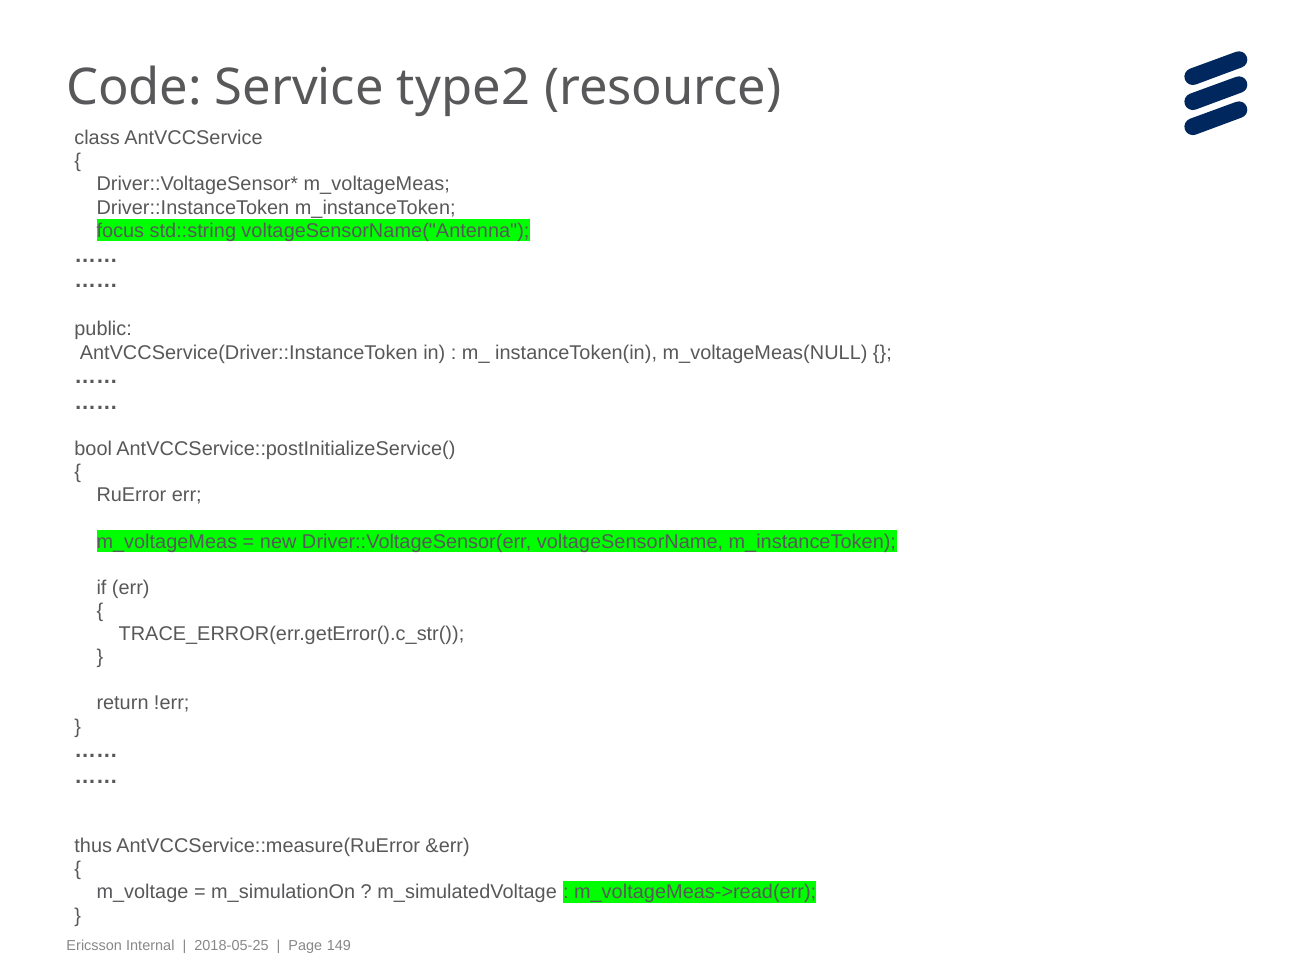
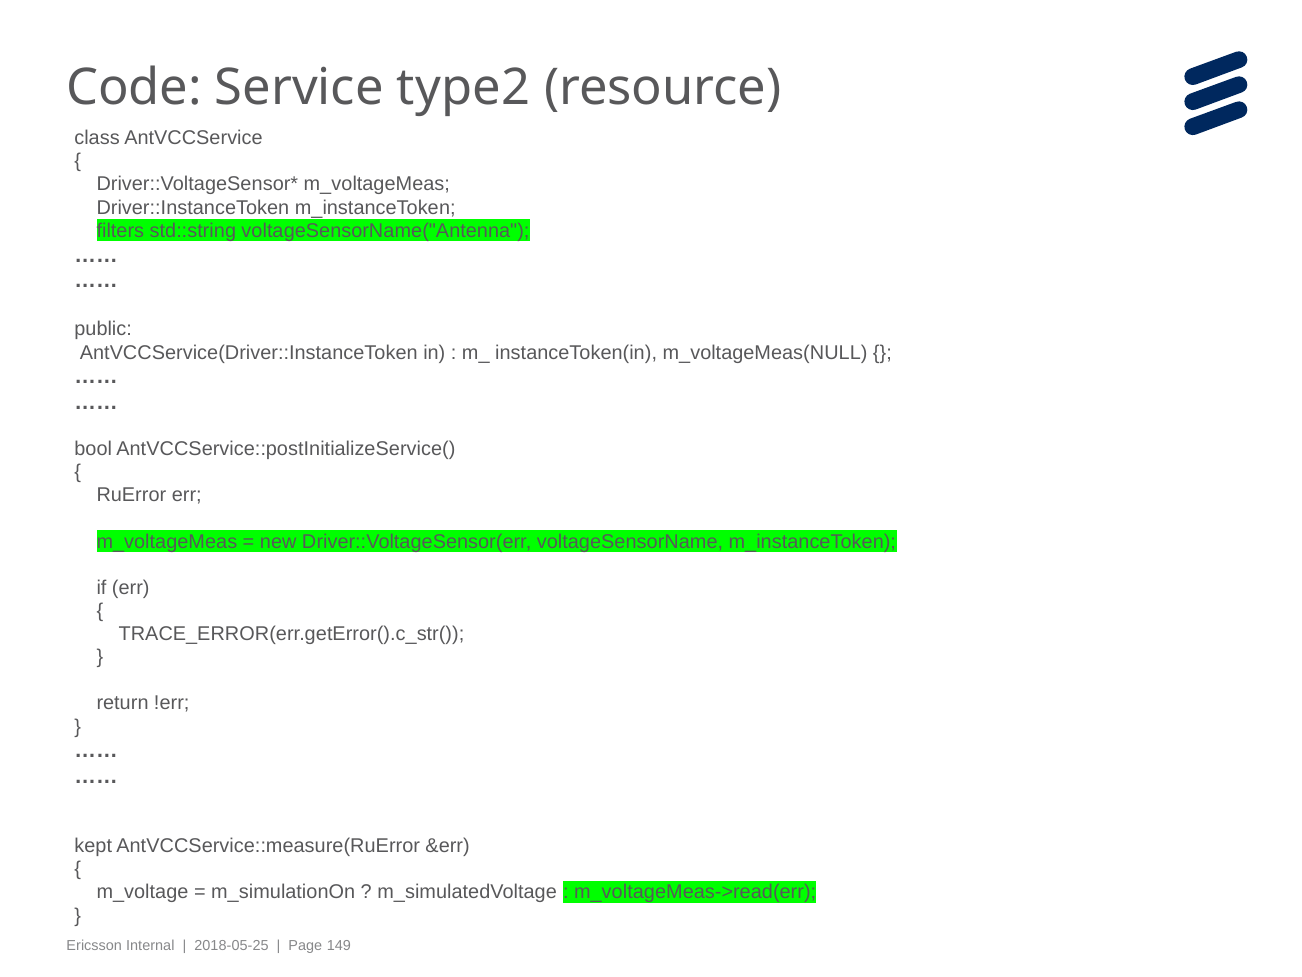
focus: focus -> filters (120, 231)
thus: thus -> kept (93, 846)
